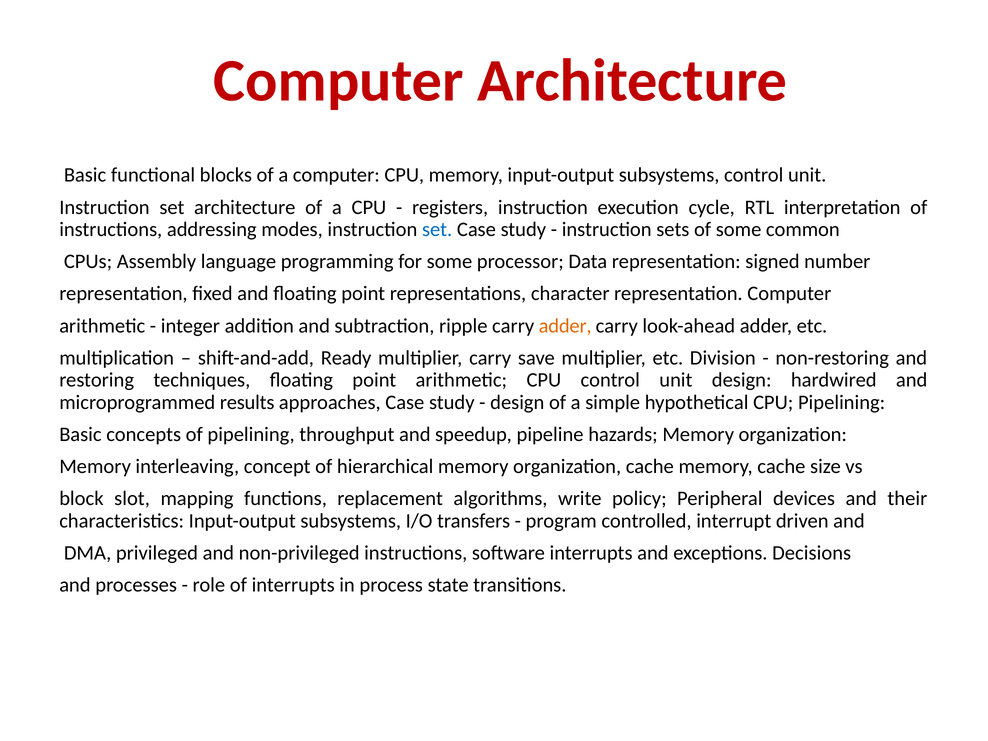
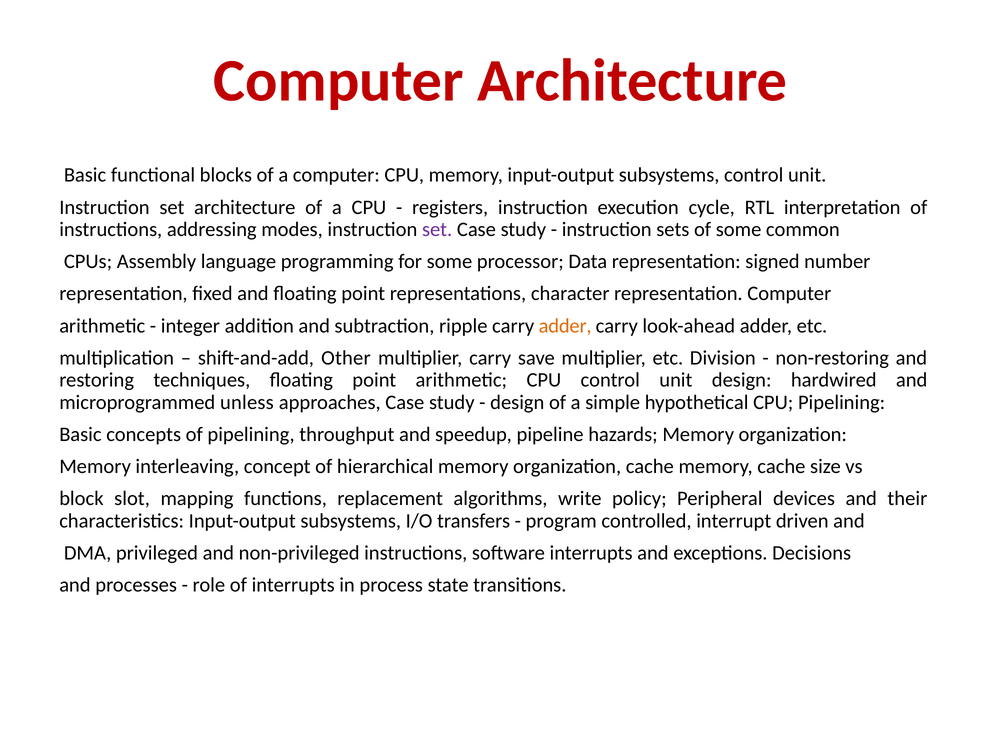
set colour: blue -> purple (437, 230)
Ready: Ready -> Other (346, 358)
results: results -> unless (247, 402)
